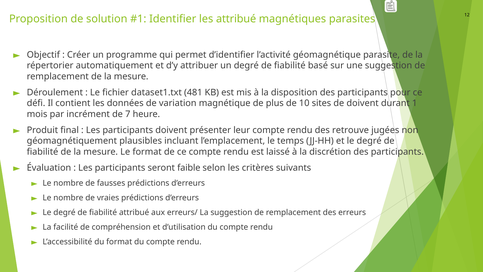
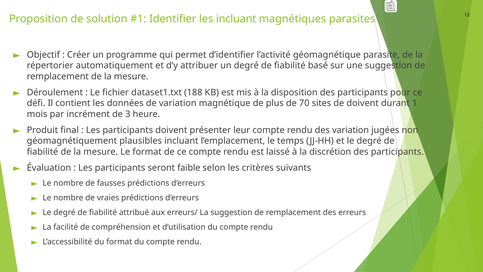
les attribué: attribué -> incluant (236, 19)
481: 481 -> 188 (193, 92)
10: 10 -> 70 (304, 103)
7: 7 -> 3 (128, 114)
des retrouve: retrouve -> variation (351, 130)
